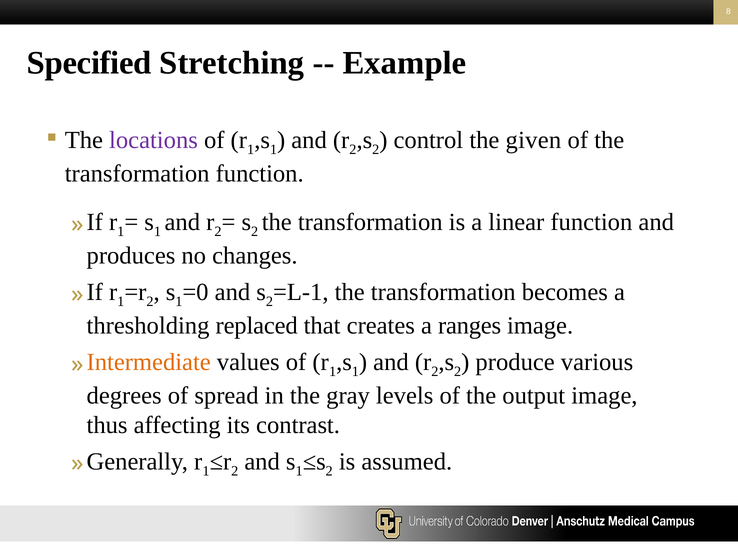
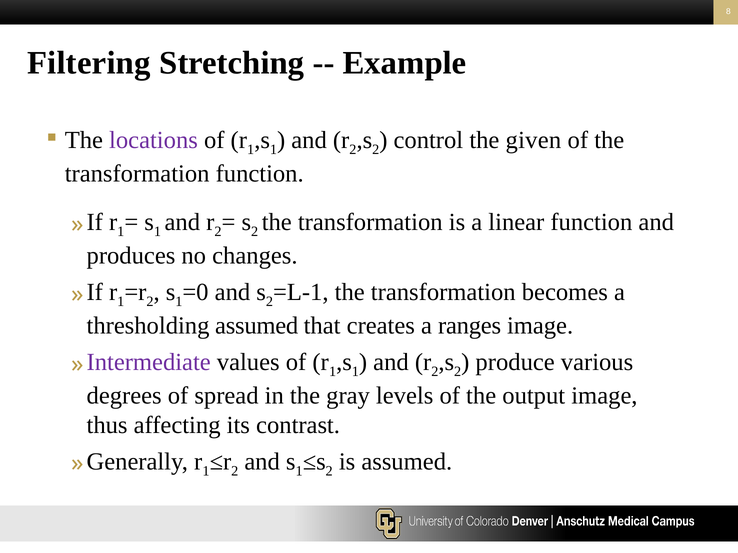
Specified: Specified -> Filtering (89, 63)
thresholding replaced: replaced -> assumed (257, 326)
Intermediate colour: orange -> purple (149, 362)
